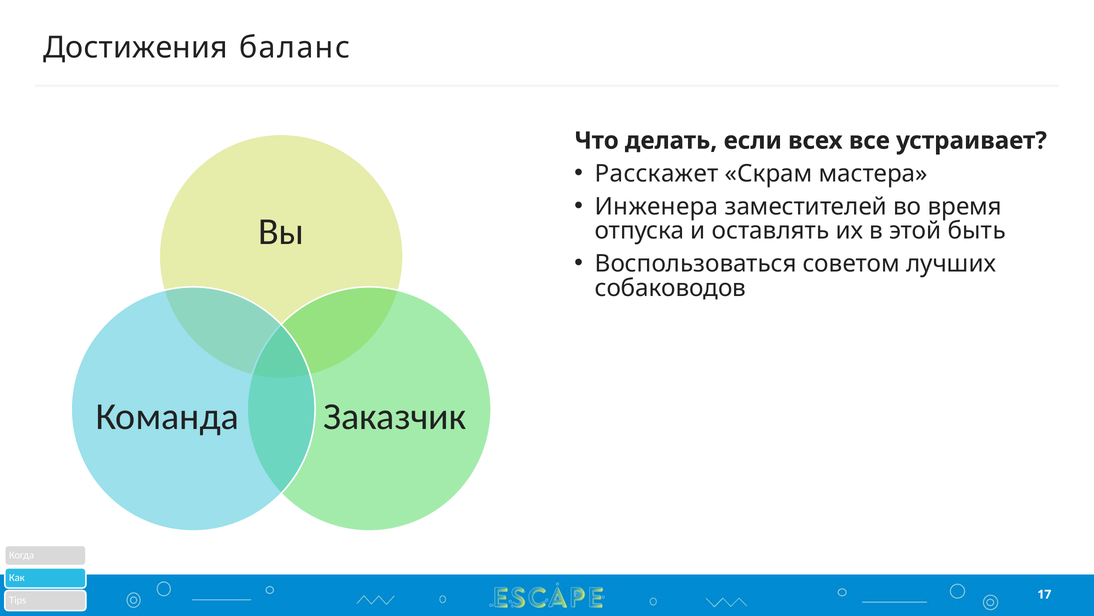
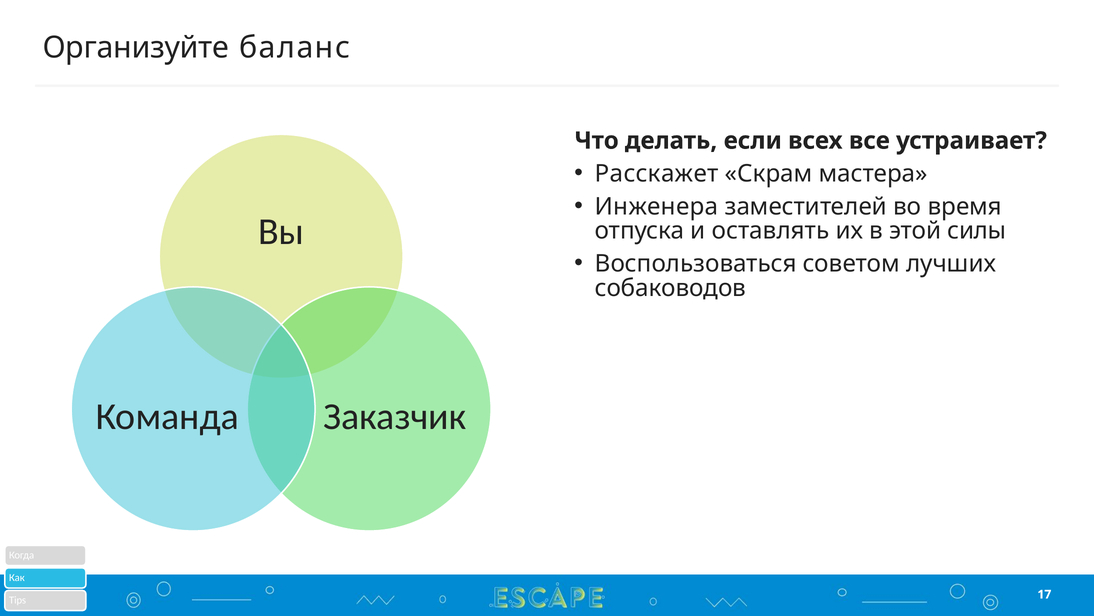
Достижения: Достижения -> Организуйте (136, 48)
быть: быть -> силы (977, 231)
